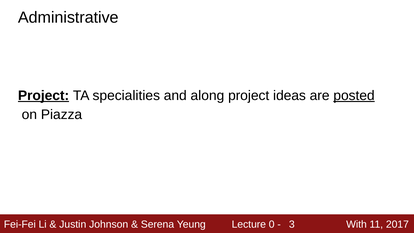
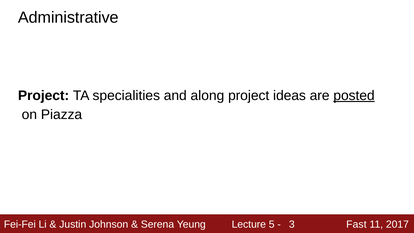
Project underline: present -> none (44, 96)
0: 0 -> 5 (272, 224)
With: With -> Fast (356, 224)
